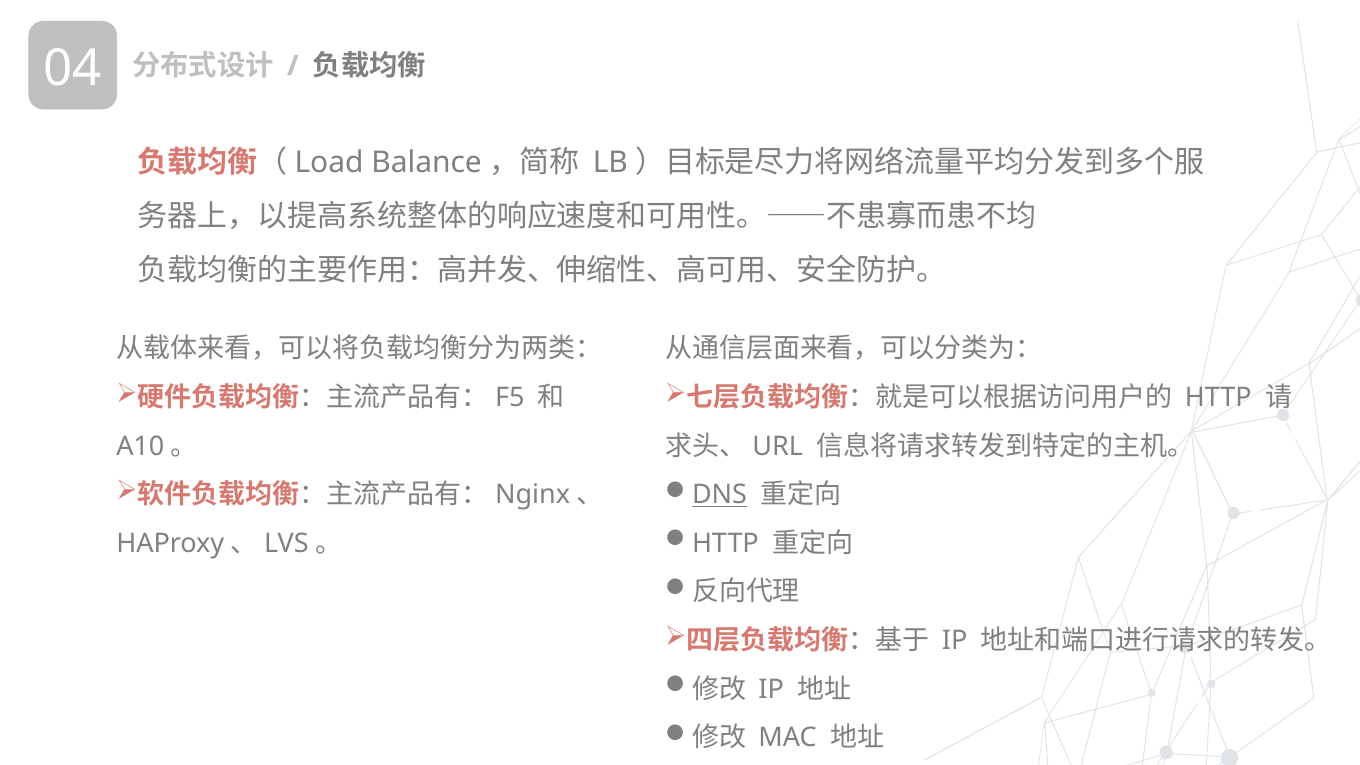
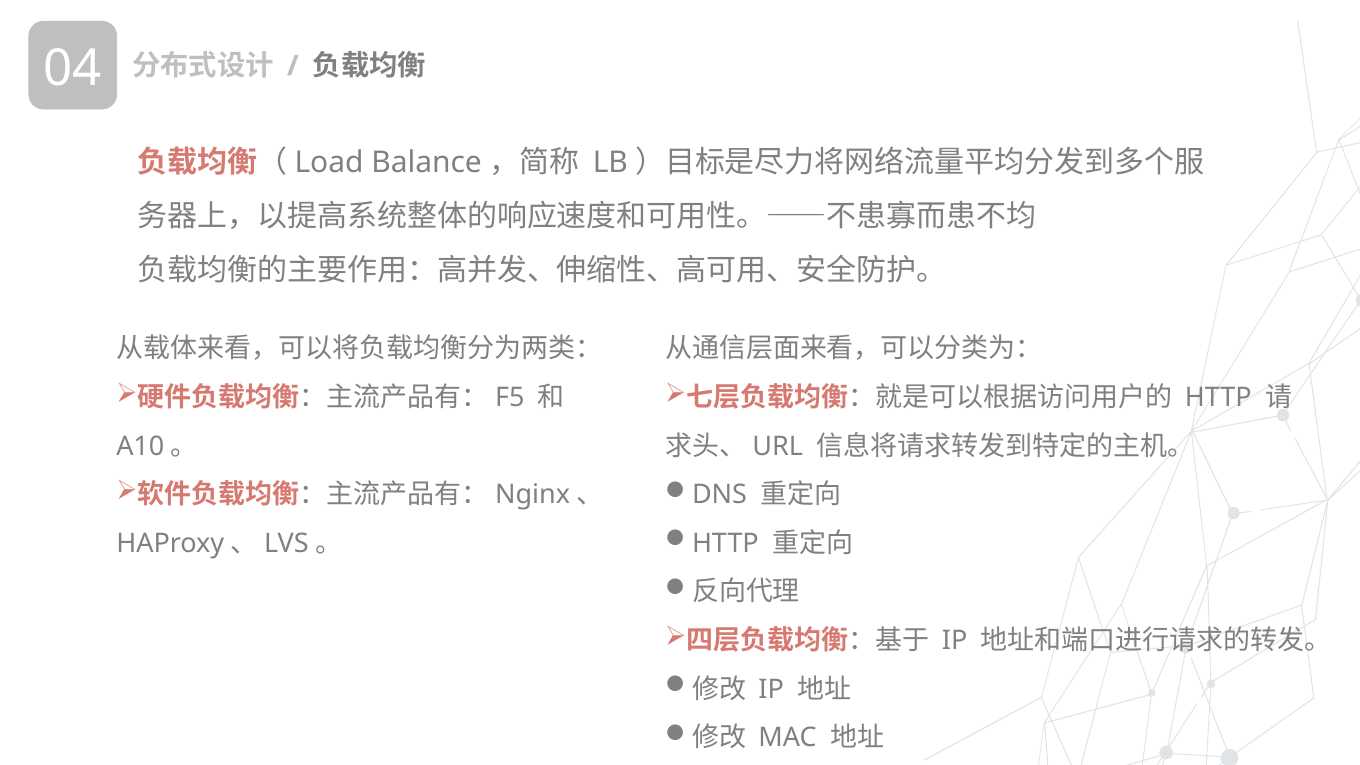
DNS underline: present -> none (720, 495)
